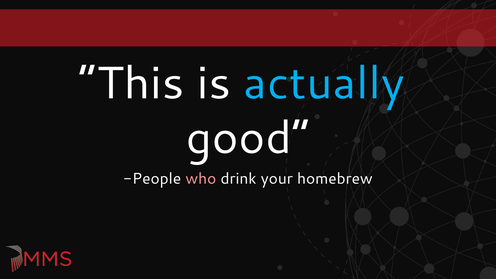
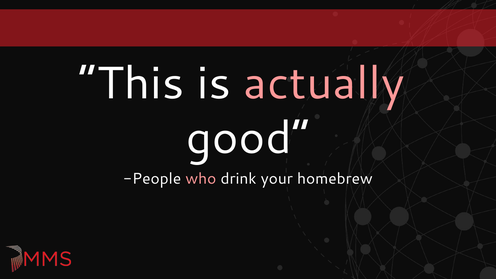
actually colour: light blue -> pink (324, 83)
